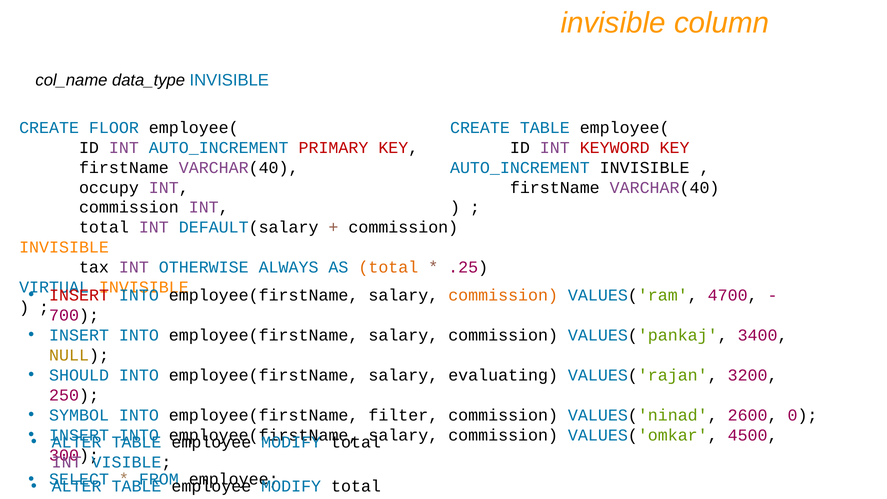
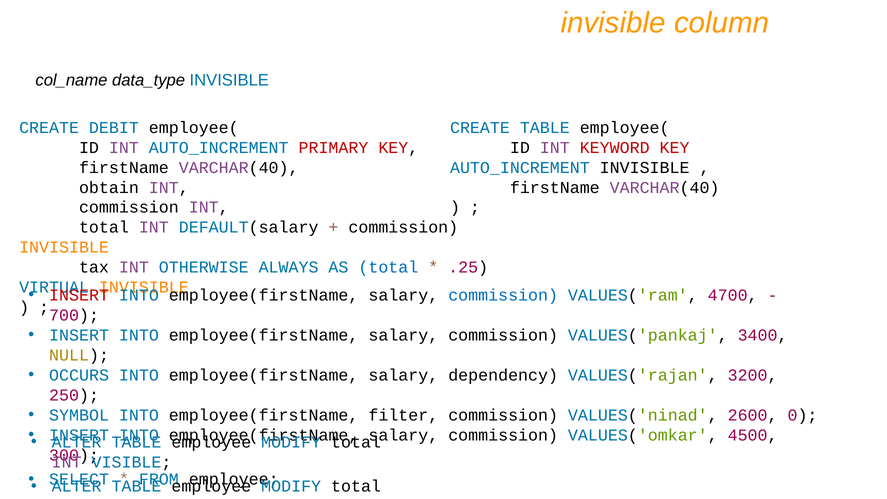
FLOOR: FLOOR -> DEBIT (114, 128)
occupy: occupy -> obtain (109, 188)
total colour: orange -> blue (388, 267)
commission colour: orange -> blue (503, 295)
SHOULD: SHOULD -> OCCURS (79, 375)
evaluating: evaluating -> dependency (503, 375)
